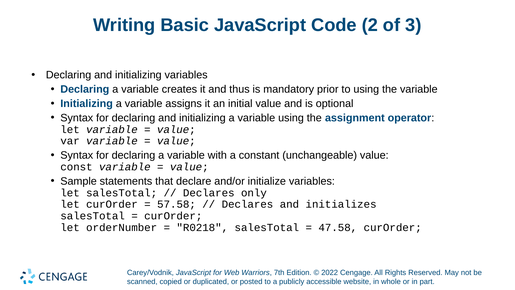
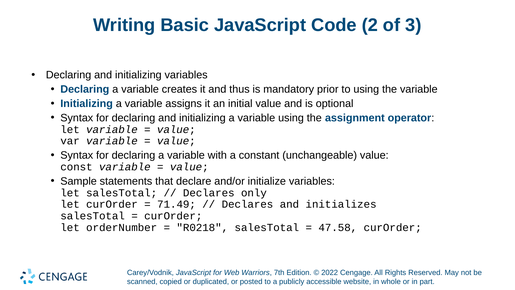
57.58: 57.58 -> 71.49 (177, 204)
